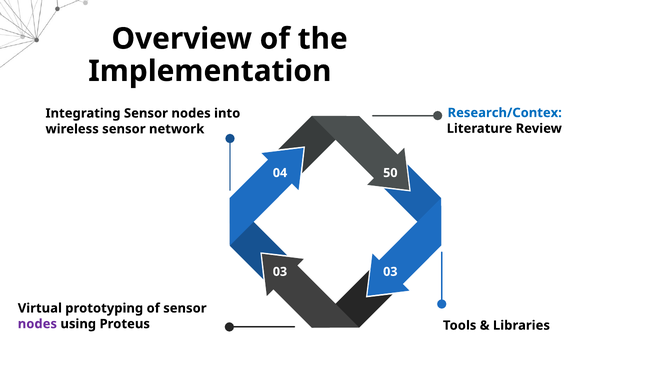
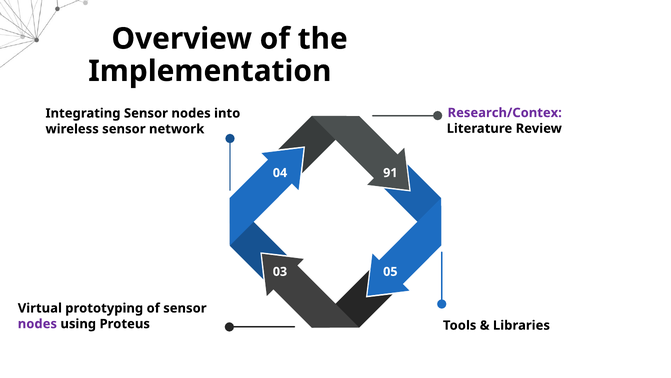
Research/Contex colour: blue -> purple (505, 113)
50: 50 -> 91 (390, 173)
03 03: 03 -> 05 (390, 271)
